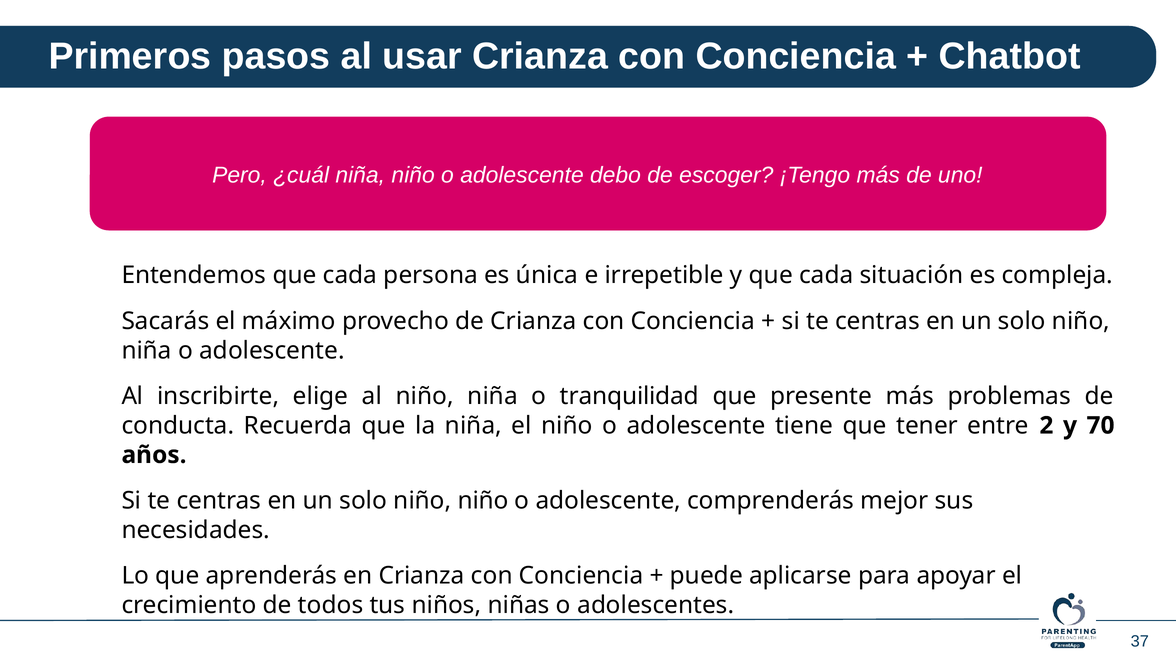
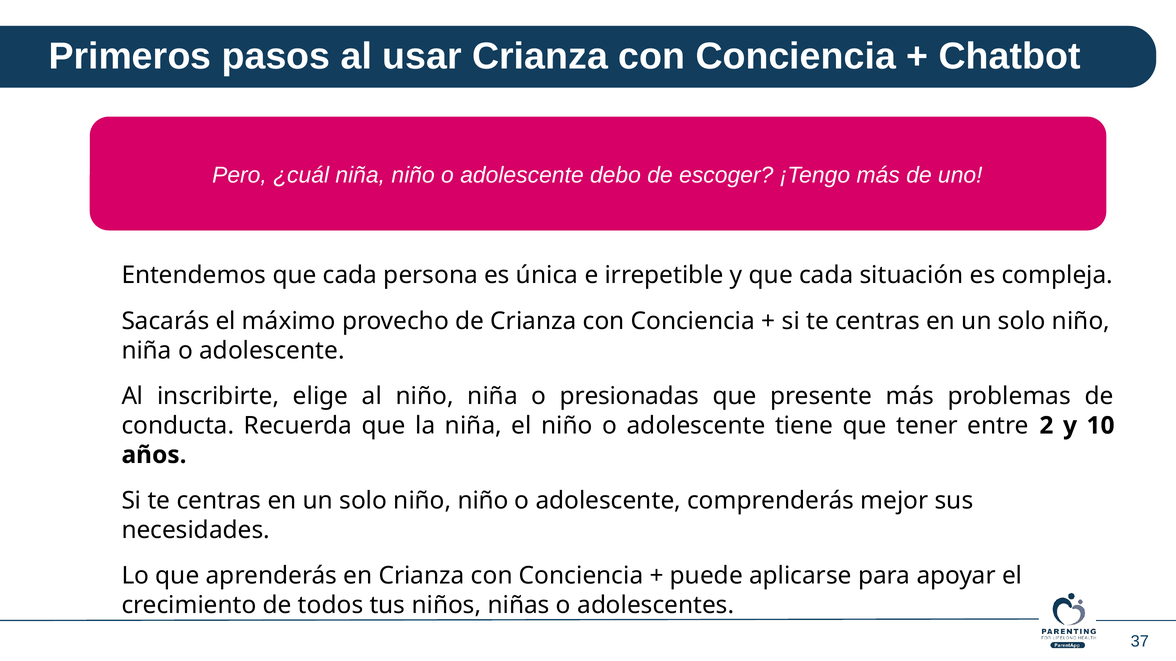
tranquilidad: tranquilidad -> presionadas (630, 396)
70: 70 -> 10 (1101, 426)
